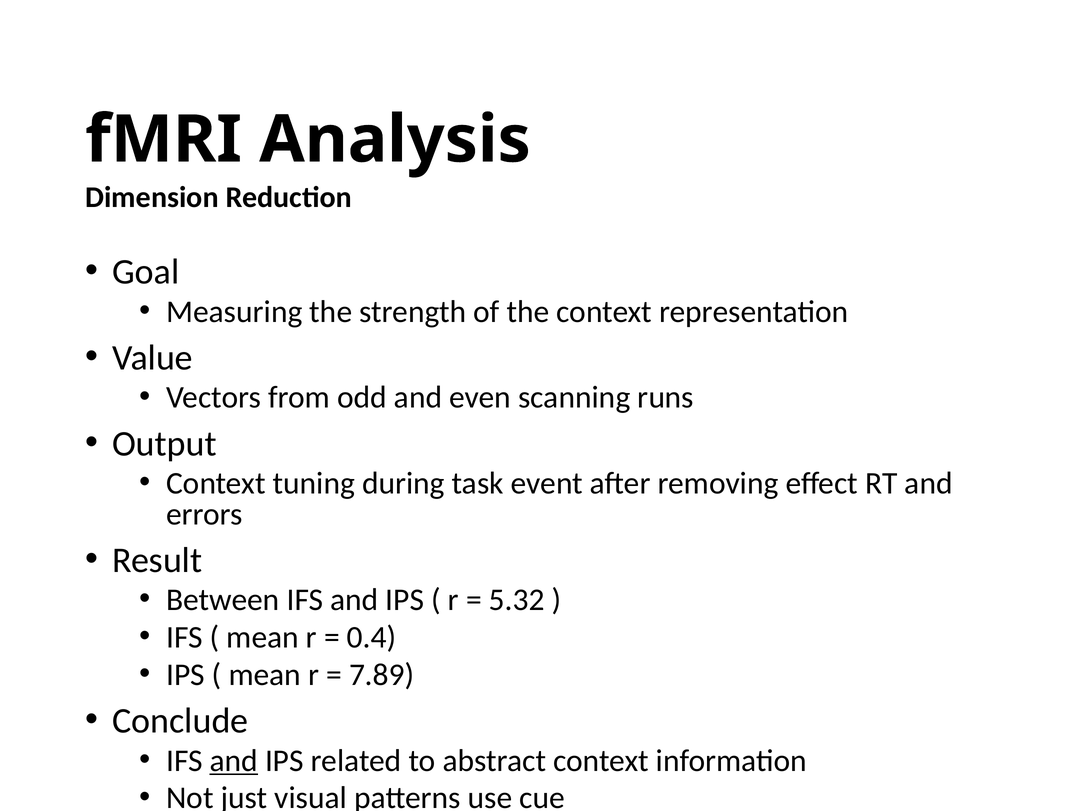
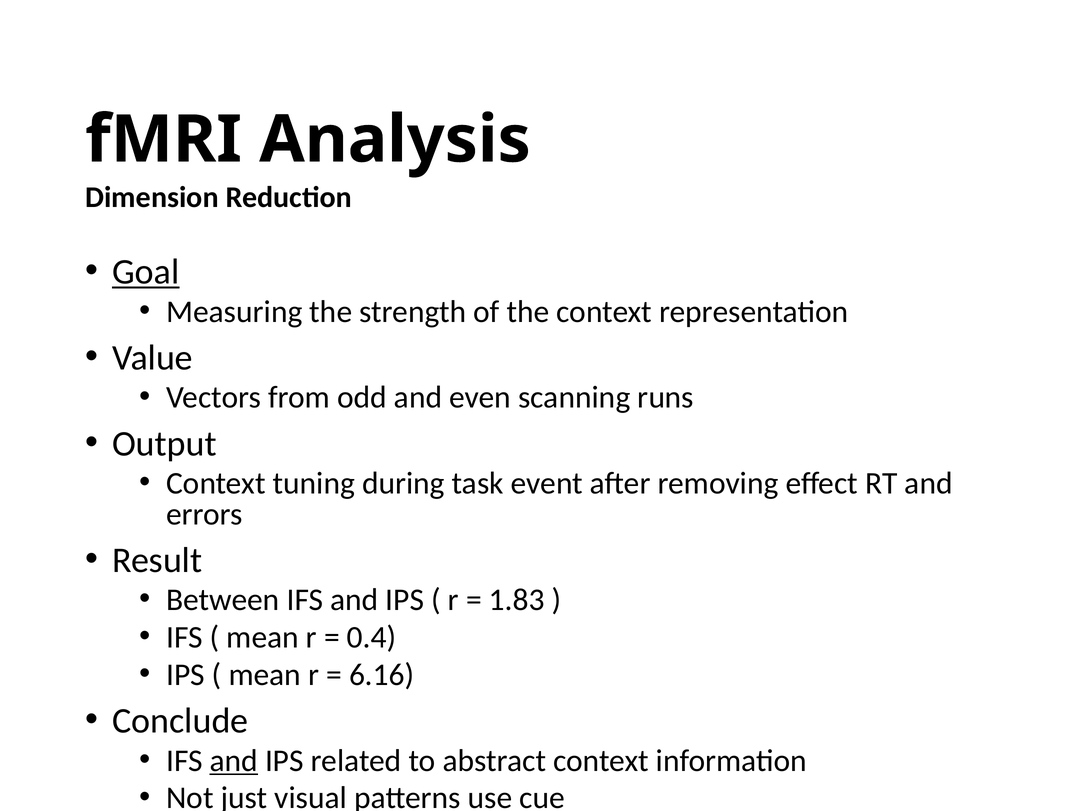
Goal underline: none -> present (146, 272)
5.32: 5.32 -> 1.83 (517, 600)
7.89: 7.89 -> 6.16 (382, 675)
